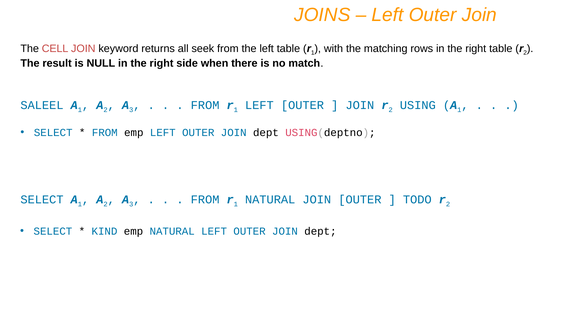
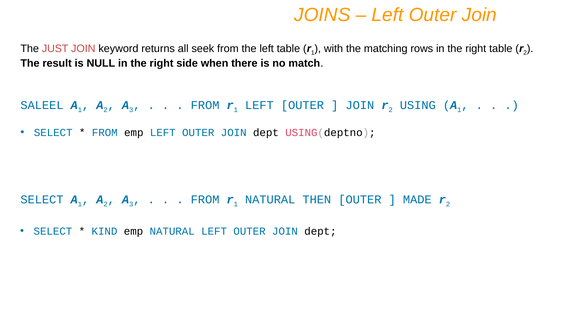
CELL: CELL -> JUST (55, 49)
NATURAL JOIN: JOIN -> THEN (317, 200)
TODO: TODO -> MADE (417, 200)
